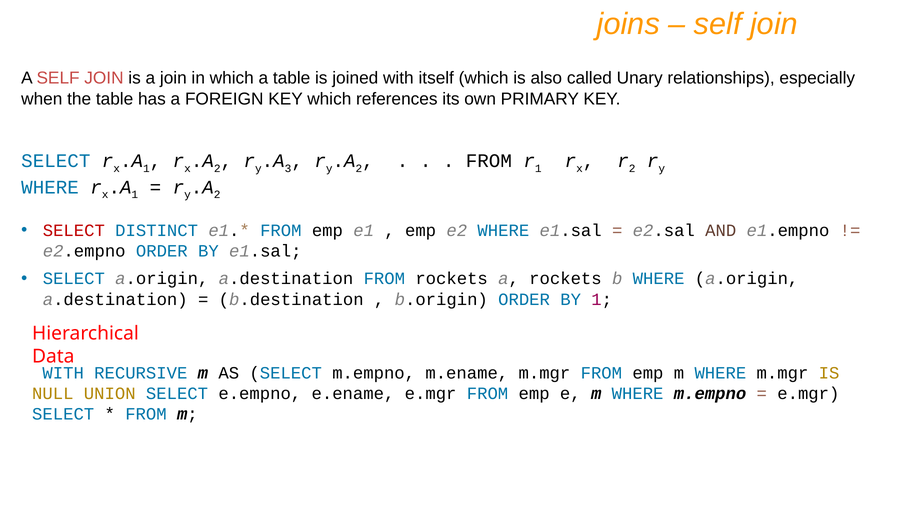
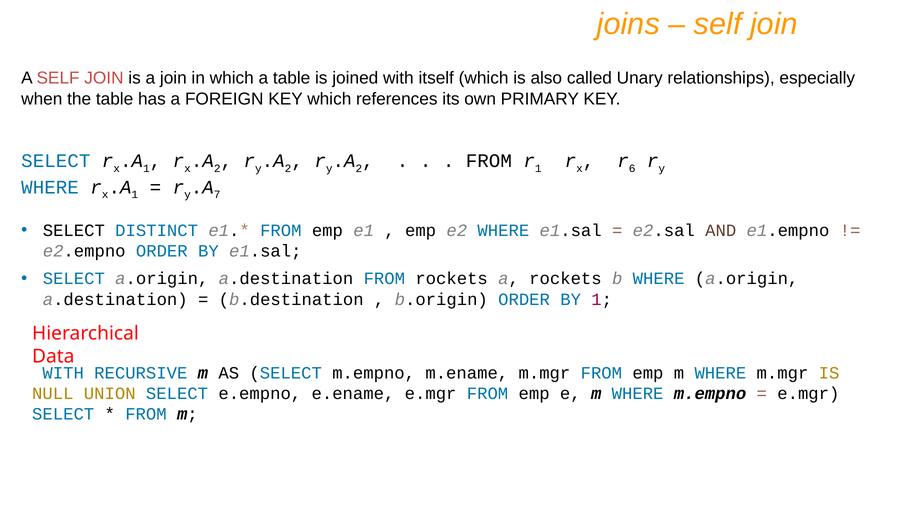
3: 3 -> 2 (288, 168)
2: 2 -> 6 (632, 168)
2: 2 -> 7 (217, 194)
SELECT colour: red -> black (74, 230)
